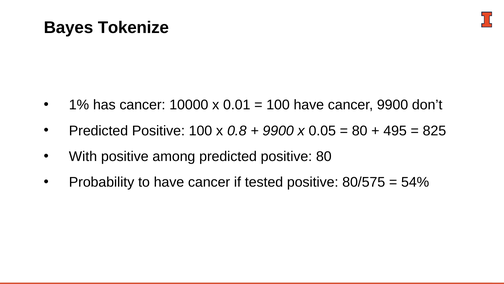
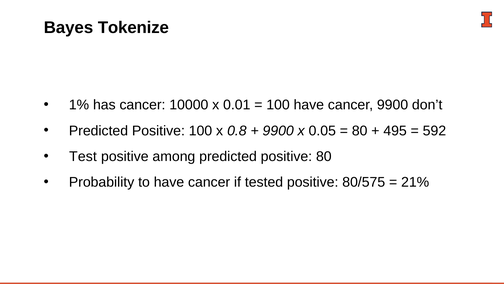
825: 825 -> 592 (434, 131)
With: With -> Test (83, 156)
54%: 54% -> 21% (415, 182)
